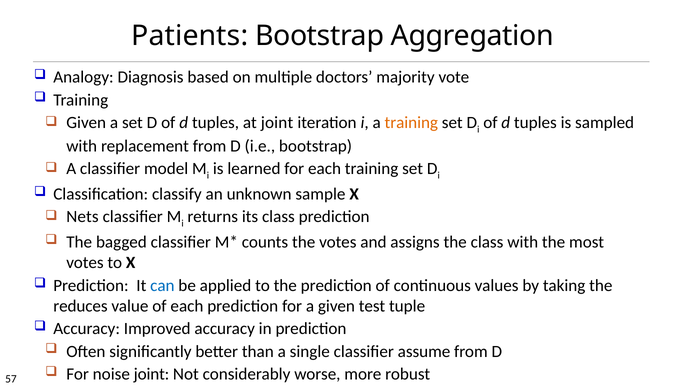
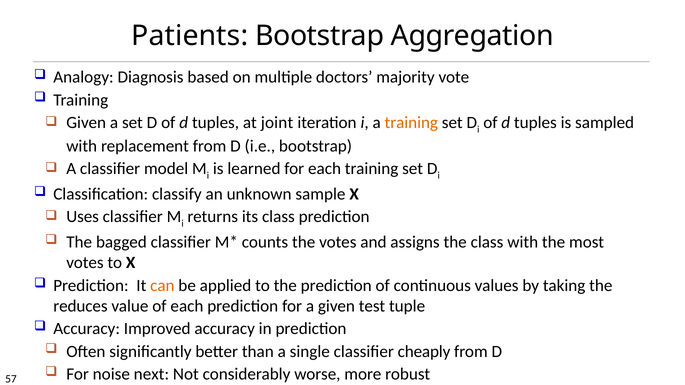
Nets: Nets -> Uses (83, 217)
can colour: blue -> orange (162, 286)
assume: assume -> cheaply (424, 352)
noise joint: joint -> next (151, 374)
